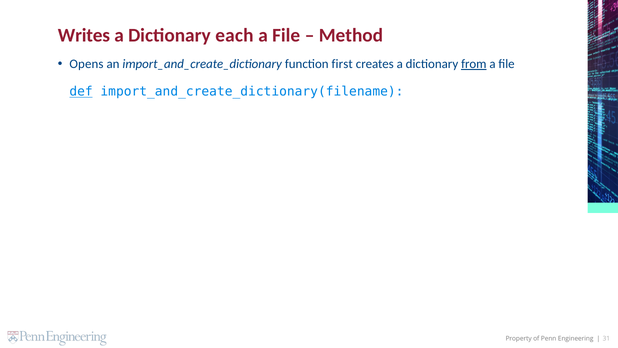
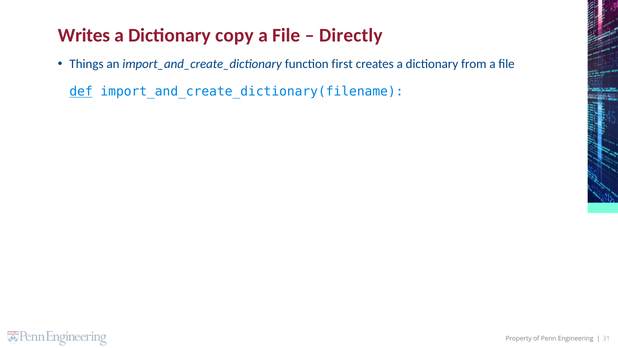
each: each -> copy (234, 35)
Method: Method -> Directly (351, 35)
Opens: Opens -> Things (86, 64)
from underline: present -> none (474, 64)
